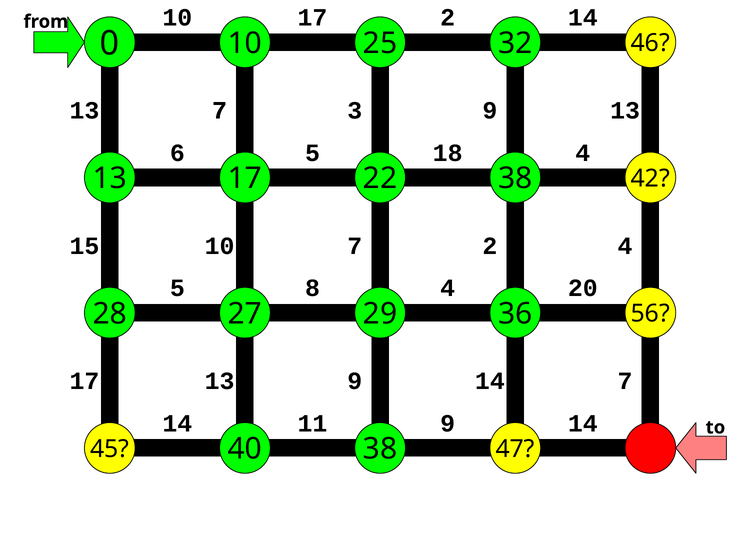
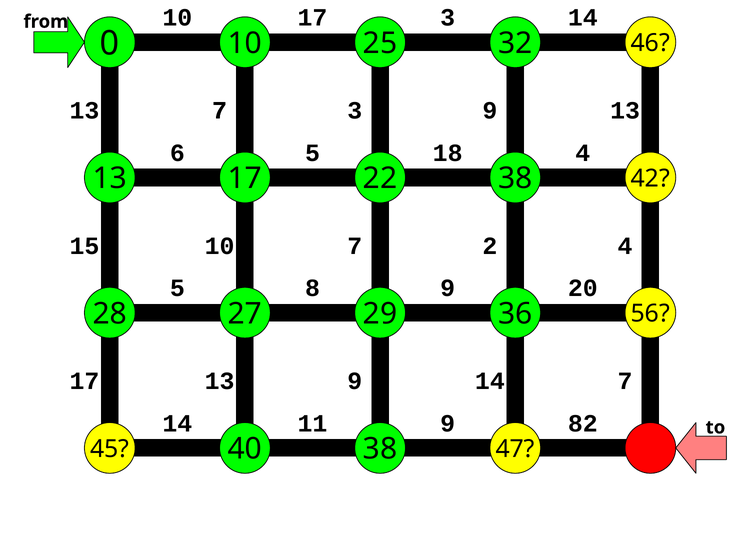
2: 2 -> 3 (448, 18)
8 4: 4 -> 9 (448, 288)
9 14: 14 -> 82 (583, 423)
